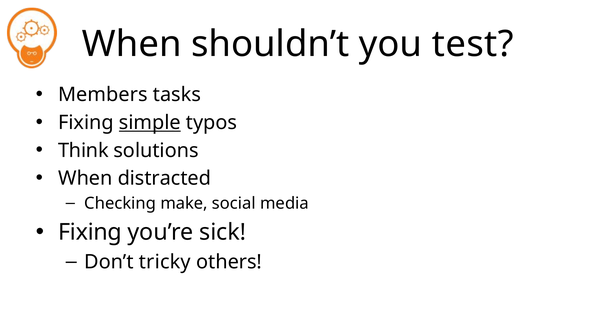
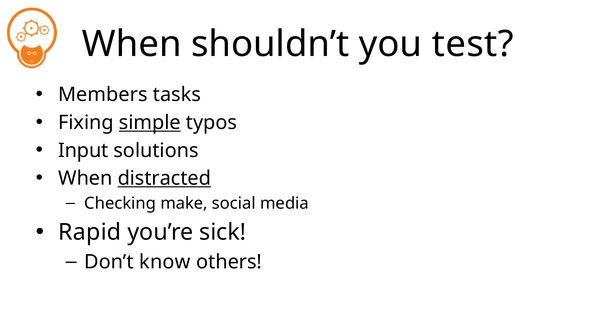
Think: Think -> Input (83, 150)
distracted underline: none -> present (164, 178)
Fixing: Fixing -> Rapid (90, 232)
tricky: tricky -> know (165, 262)
